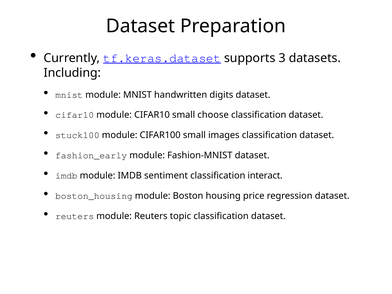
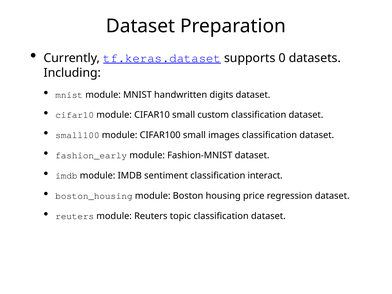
3: 3 -> 0 (282, 58)
choose: choose -> custom (213, 115)
stuck100: stuck100 -> small100 (77, 135)
